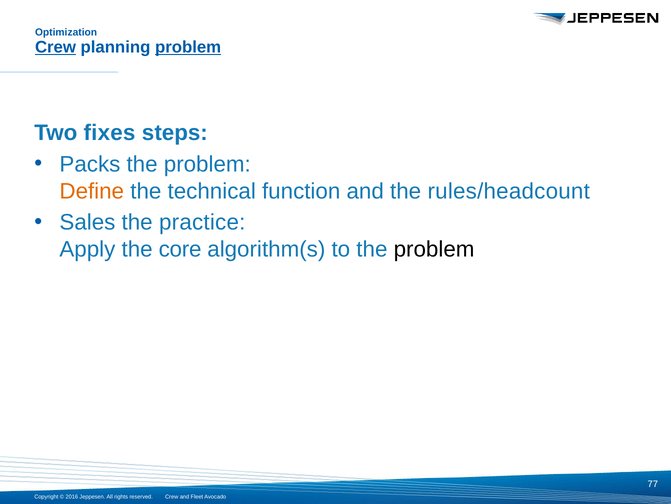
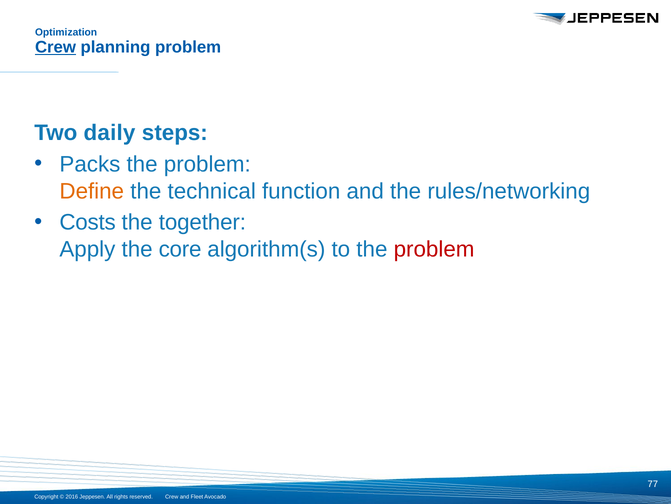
problem underline: present -> none (188, 47)
fixes: fixes -> daily (110, 133)
rules/headcount: rules/headcount -> rules/networking (509, 191)
Sales: Sales -> Costs (88, 222)
practice: practice -> together (202, 222)
problem colour: black -> red (434, 249)
